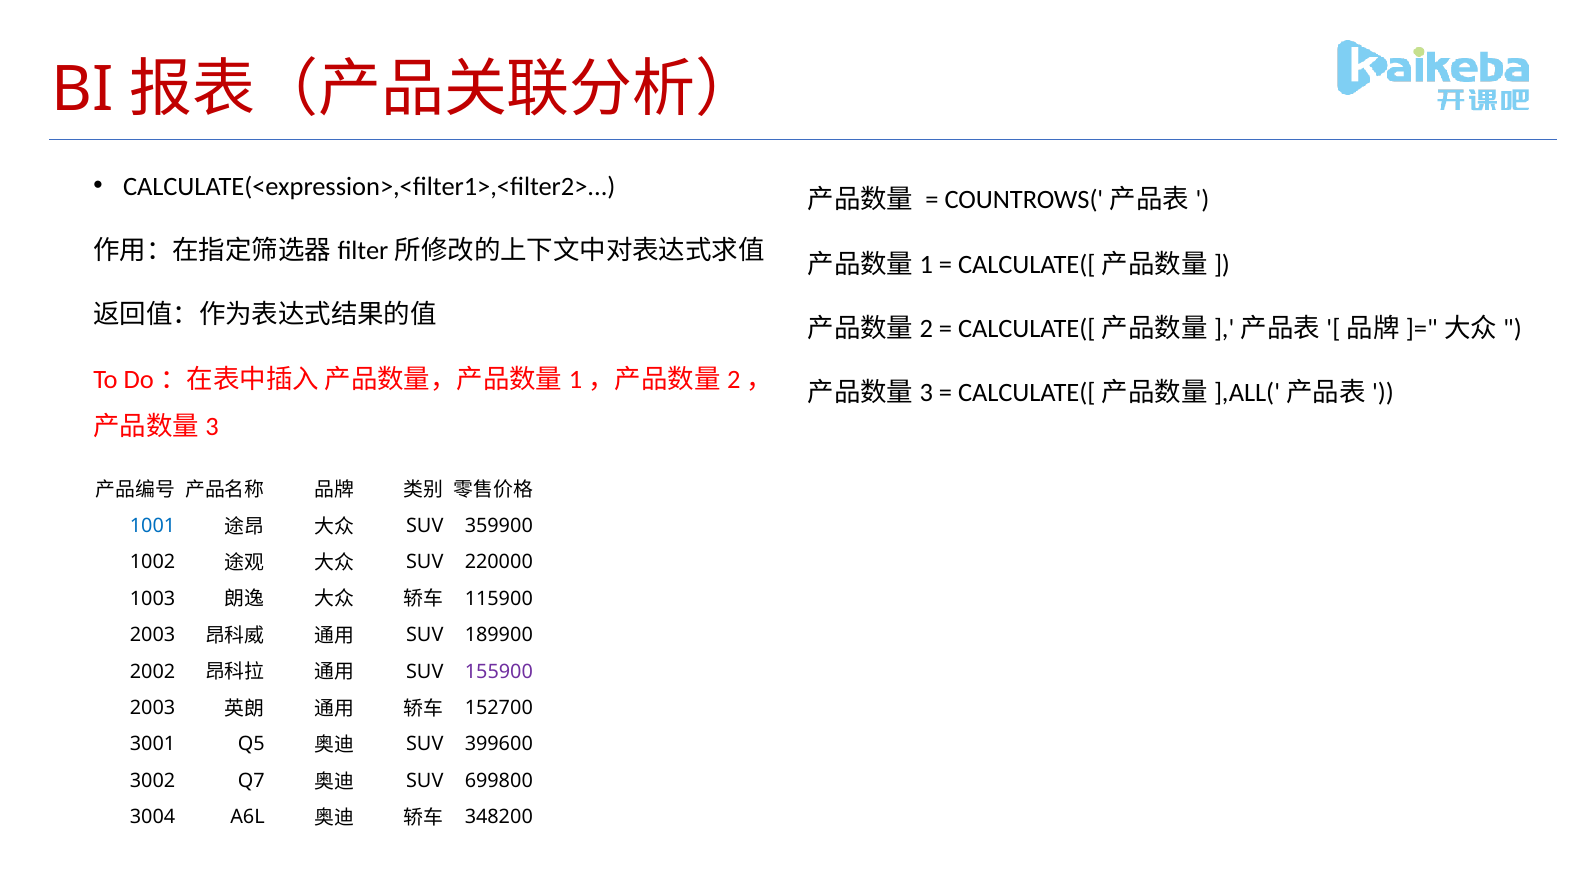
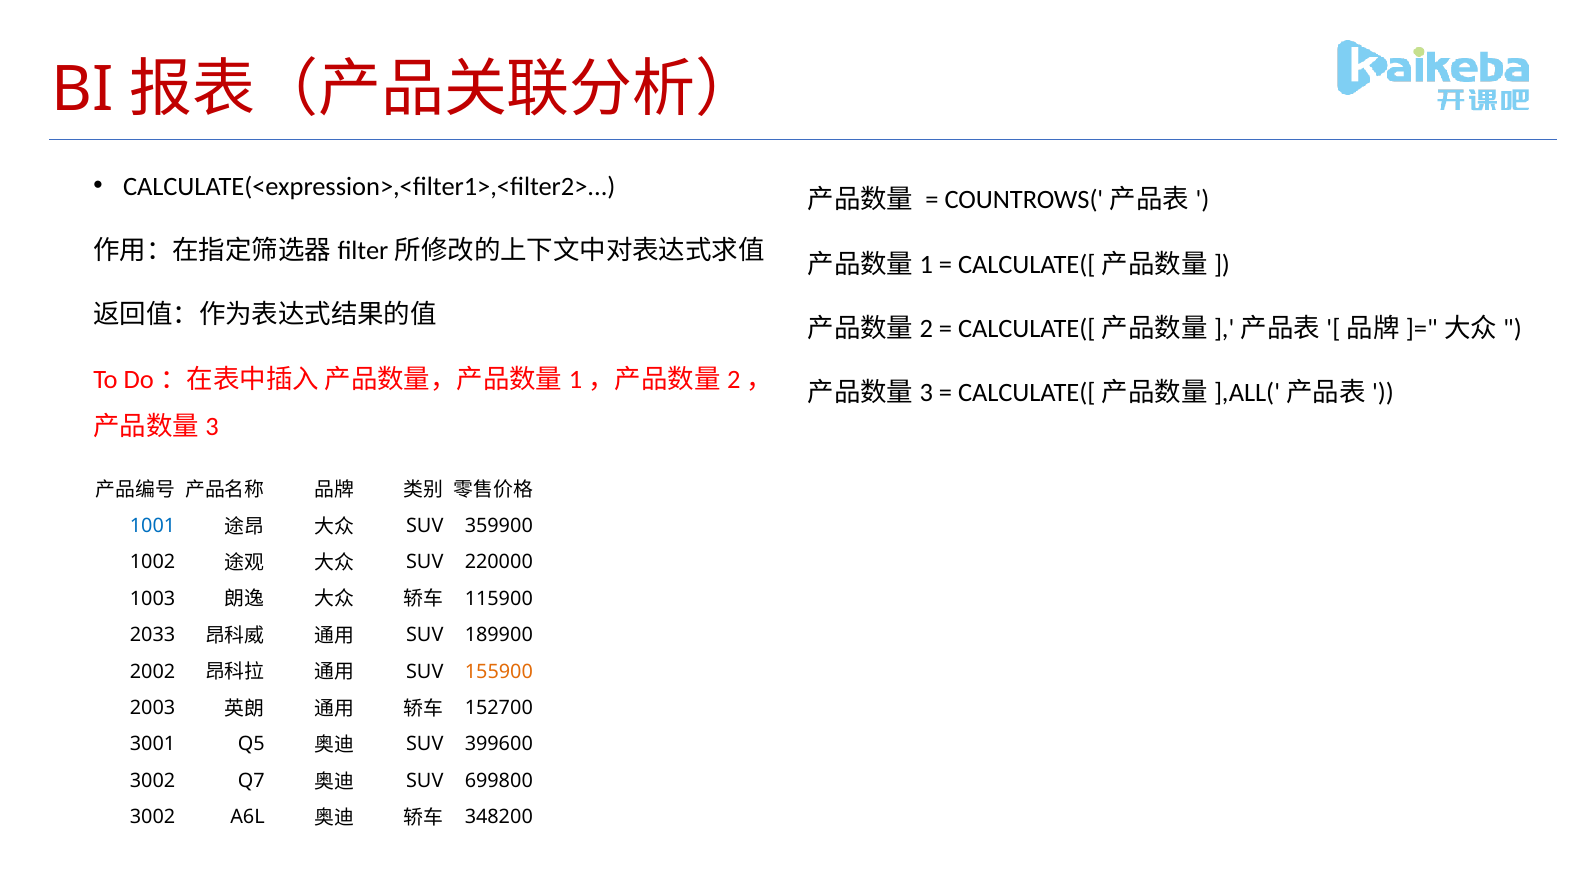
2003: 2003 -> 2033 (153, 635)
155900 colour: purple -> orange (499, 672)
3004: 3004 -> 3002 (153, 818)
